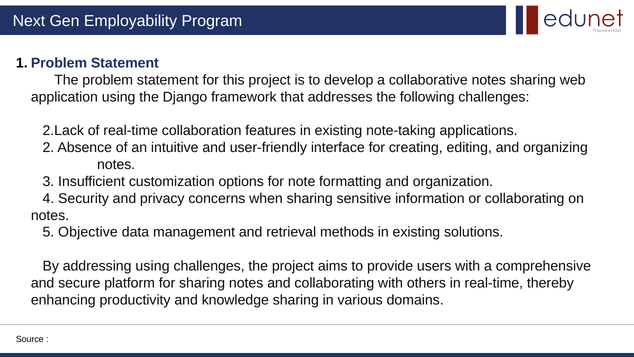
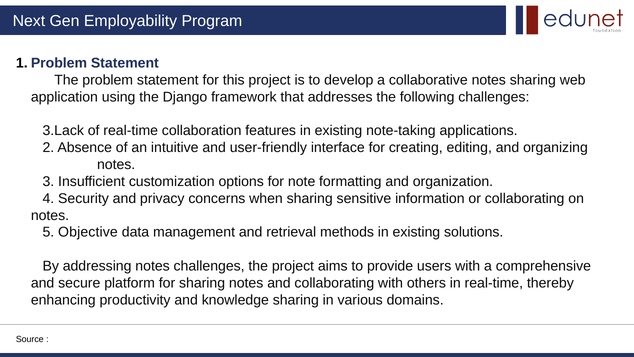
2.Lack: 2.Lack -> 3.Lack (63, 131)
addressing using: using -> notes (153, 266)
